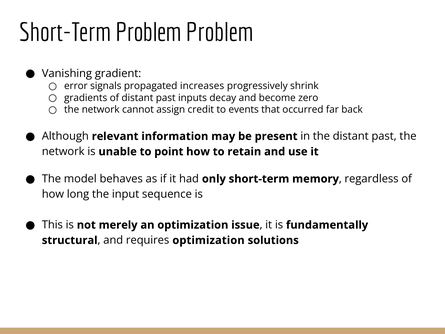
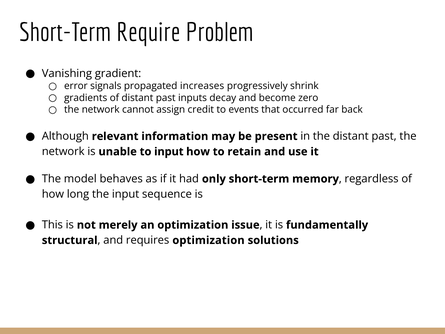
Short-Term Problem: Problem -> Require (148, 33)
to point: point -> input (169, 152)
